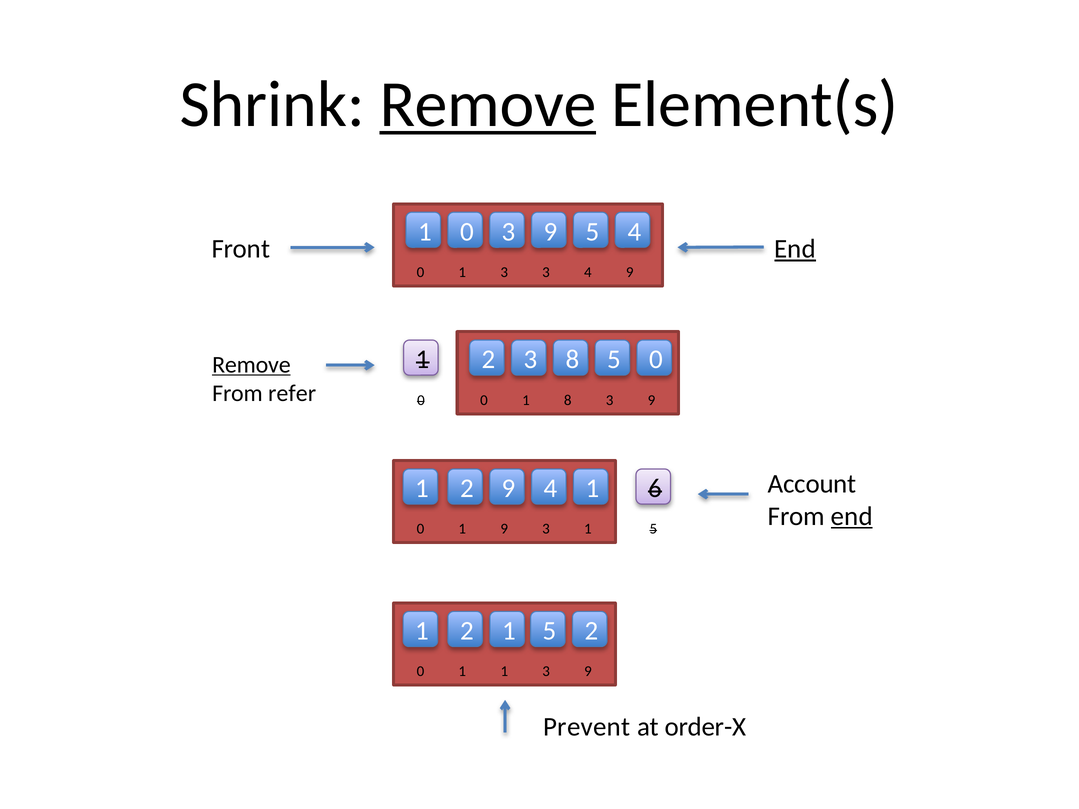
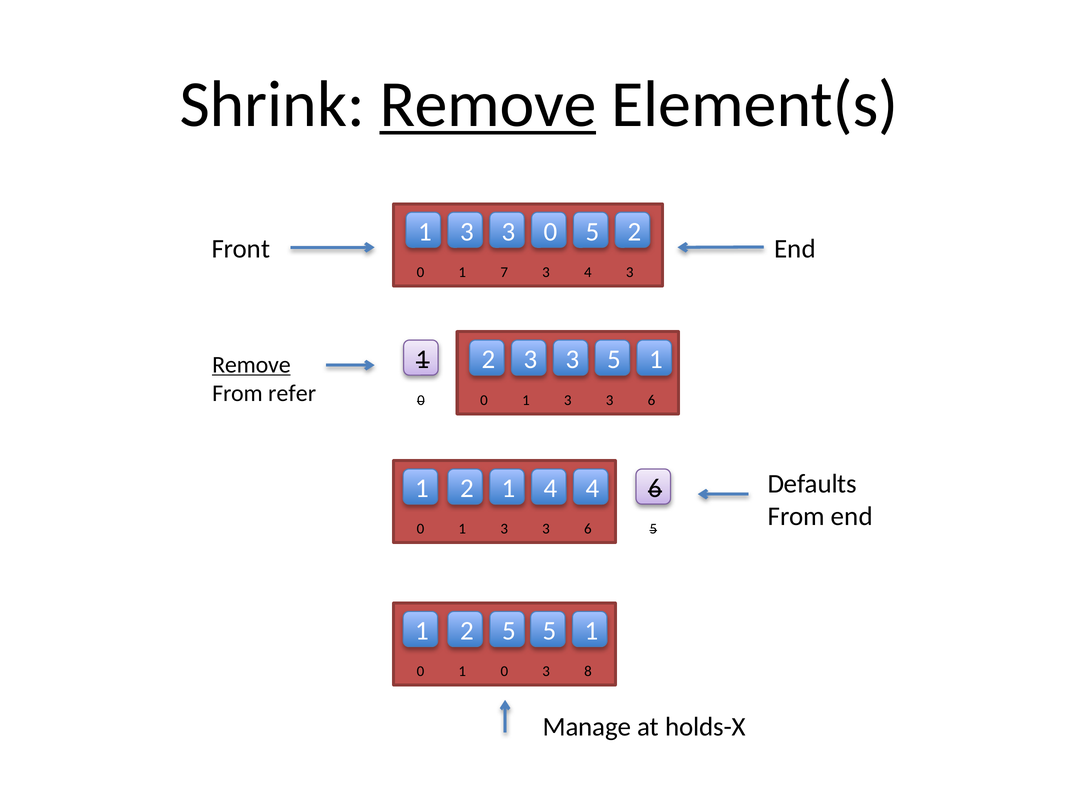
0: 0 -> 3 (467, 232)
9: 9 -> 0 (551, 232)
5 4: 4 -> 2 (634, 232)
End underline: present -> none (795, 249)
0 1 3: 3 -> 7 (504, 272)
4 9: 9 -> 3 (630, 272)
2 3 8: 8 -> 3 (572, 360)
0: 0 -> 1 (656, 360)
8: 8 -> 3 (568, 400)
9: 9 -> 6 (651, 400)
2 9: 9 -> 1 (509, 489)
4 1: 1 -> 4 (593, 489)
Account: Account -> Defaults (812, 484)
end underline: present -> none (852, 516)
9: 9 -> 3 (504, 529)
1: 1 -> 6 (588, 529)
2 1: 1 -> 5 (509, 631)
2: 2 -> 1 (592, 631)
0 1 1: 1 -> 0 (504, 672)
9: 9 -> 8 (588, 672)
Prevent: Prevent -> Manage (587, 727)
order-X: order-X -> holds-X (705, 727)
